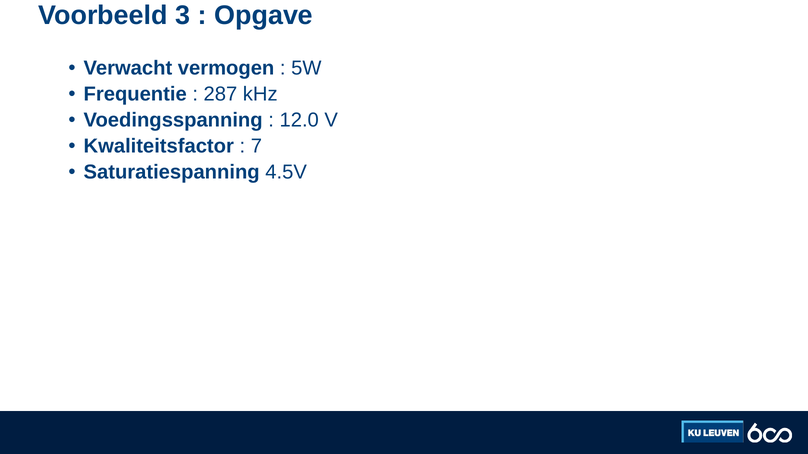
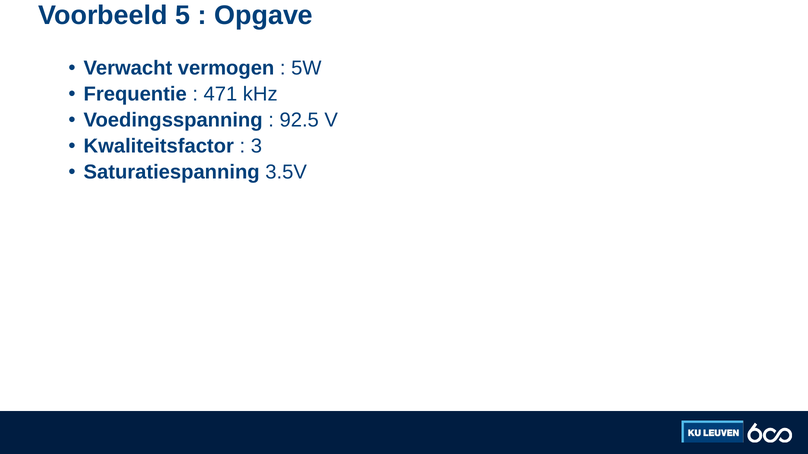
3: 3 -> 5 (183, 15)
287: 287 -> 471 (220, 94)
12.0: 12.0 -> 92.5 (299, 120)
7: 7 -> 3 (256, 146)
4.5V: 4.5V -> 3.5V (286, 172)
